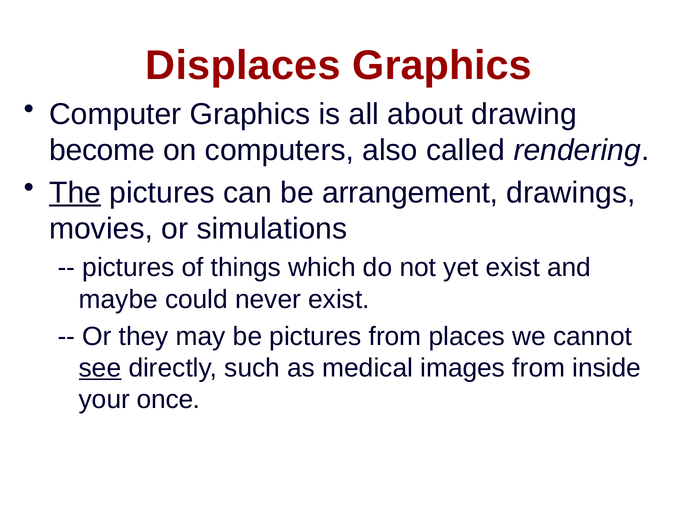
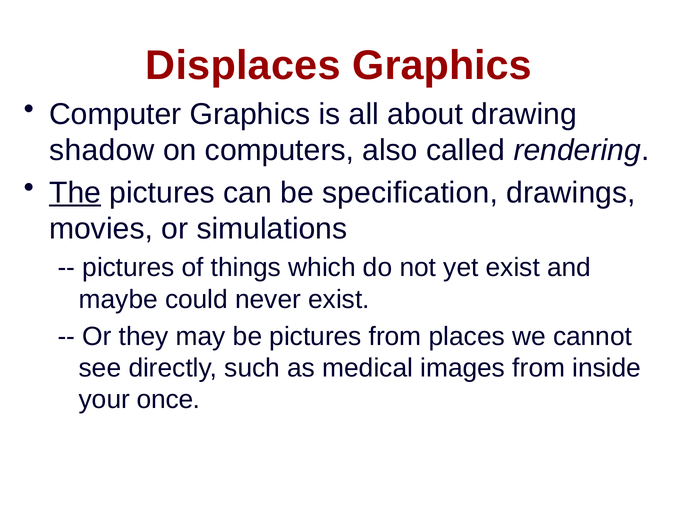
become: become -> shadow (102, 150)
arrangement: arrangement -> specification (410, 192)
see underline: present -> none (100, 368)
